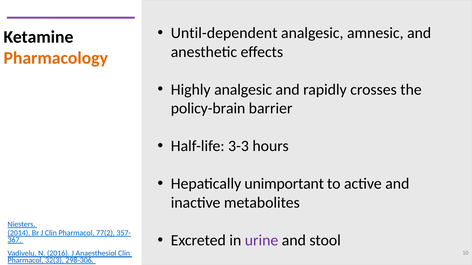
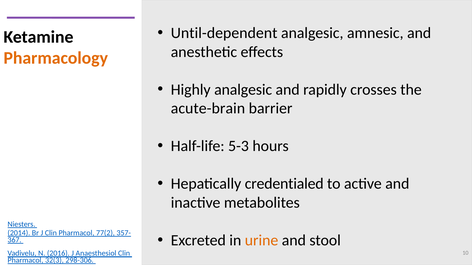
policy-brain: policy-brain -> acute-brain (208, 109)
3-3: 3-3 -> 5-3 (239, 146)
unimportant: unimportant -> credentialed (284, 184)
urine colour: purple -> orange (262, 241)
